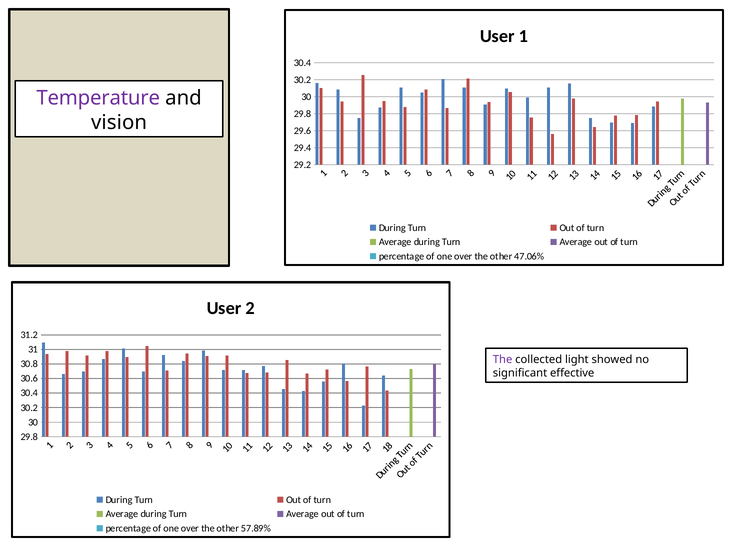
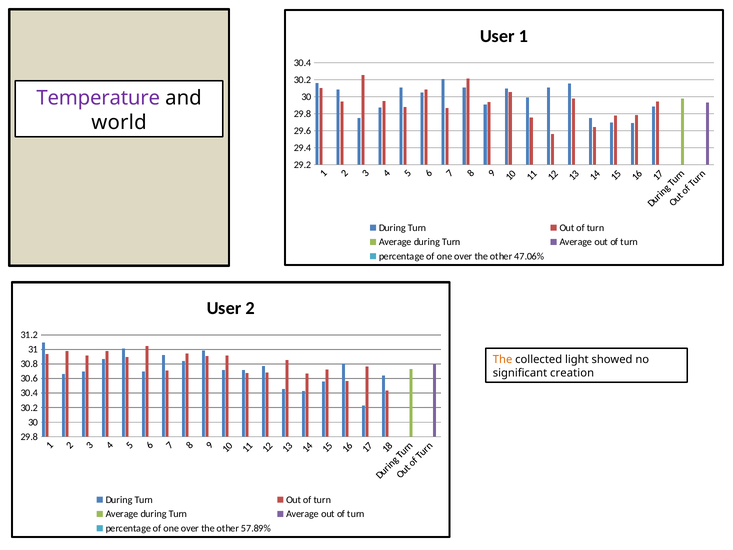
vision: vision -> world (119, 122)
The colour: purple -> orange (503, 359)
effective: effective -> creation (572, 373)
